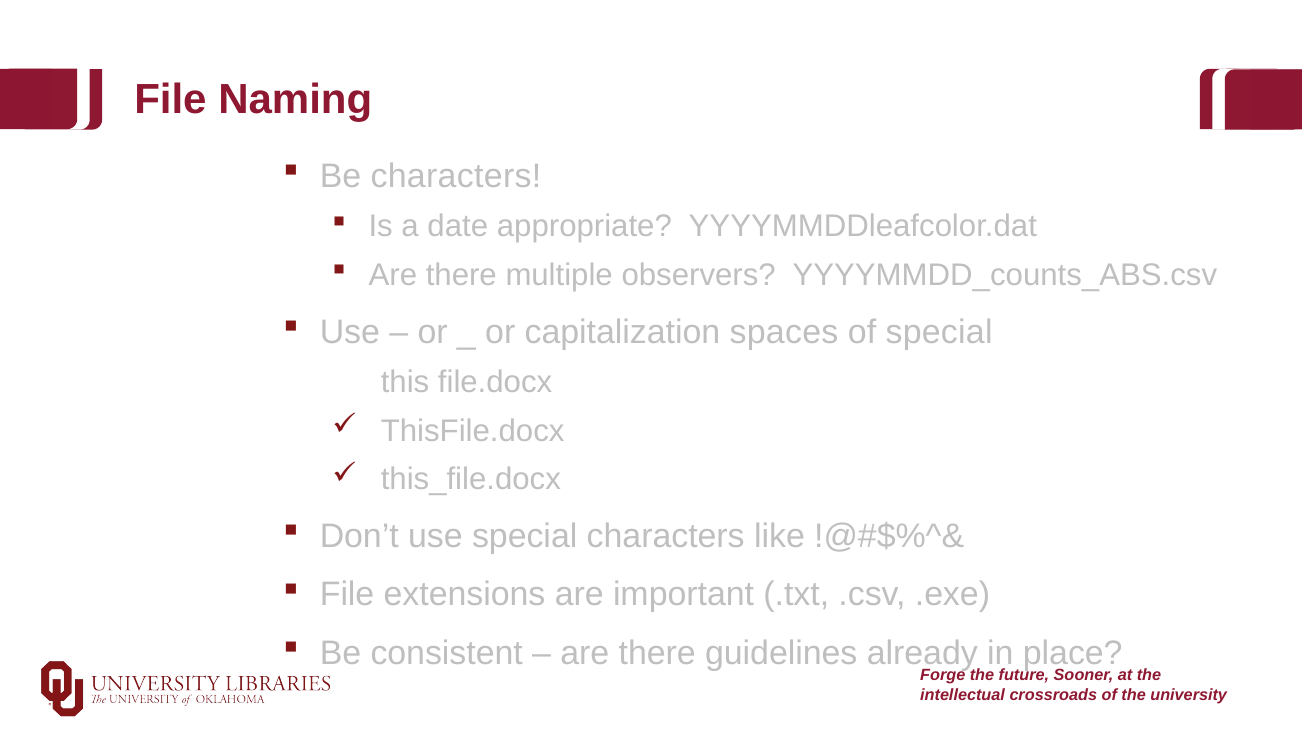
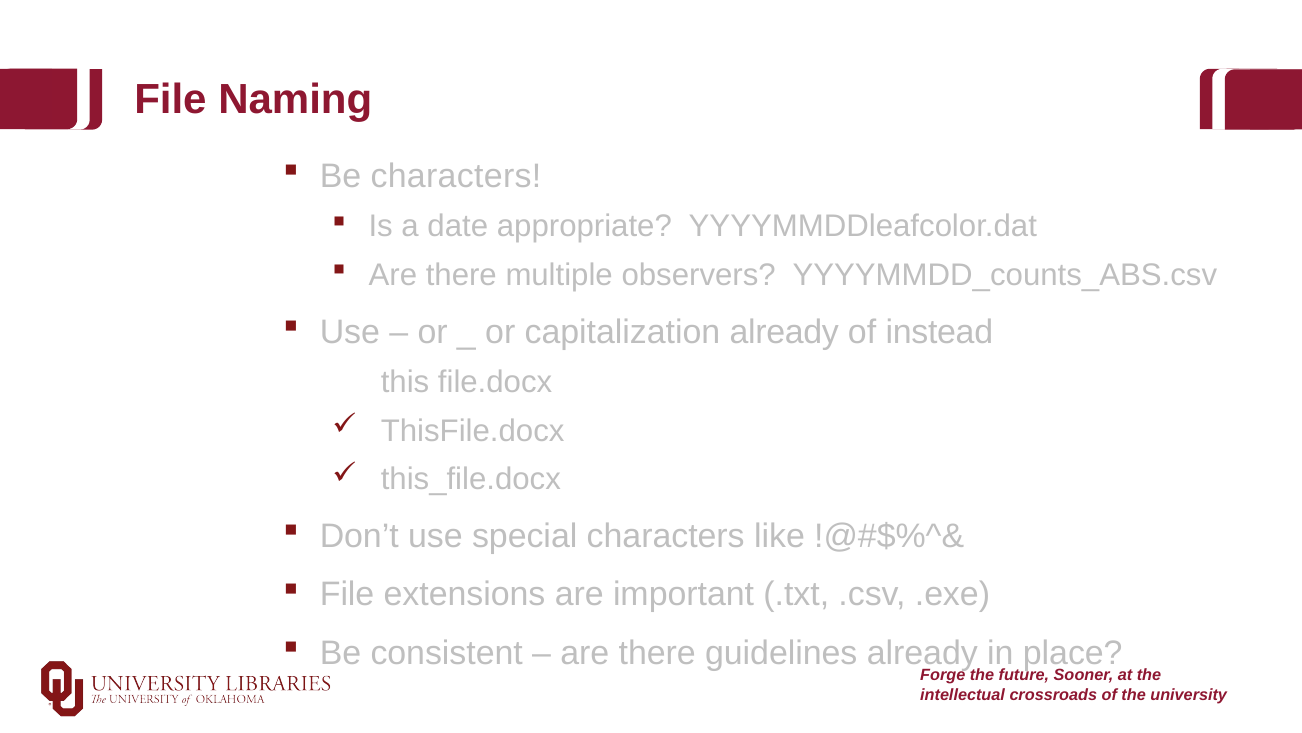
capitalization spaces: spaces -> already (784, 332)
of special: special -> instead (939, 332)
